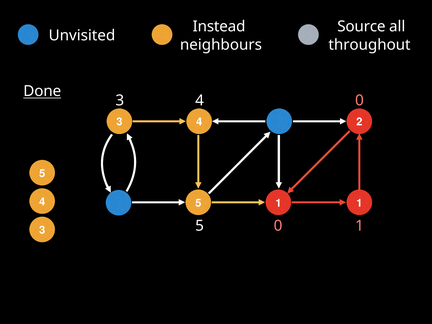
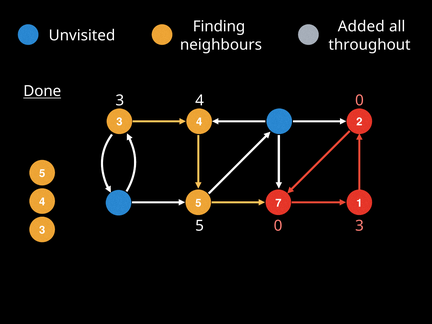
Instead: Instead -> Finding (219, 27)
Source: Source -> Added (361, 27)
5 1: 1 -> 7 (278, 203)
1: 1 -> 3 (359, 226)
